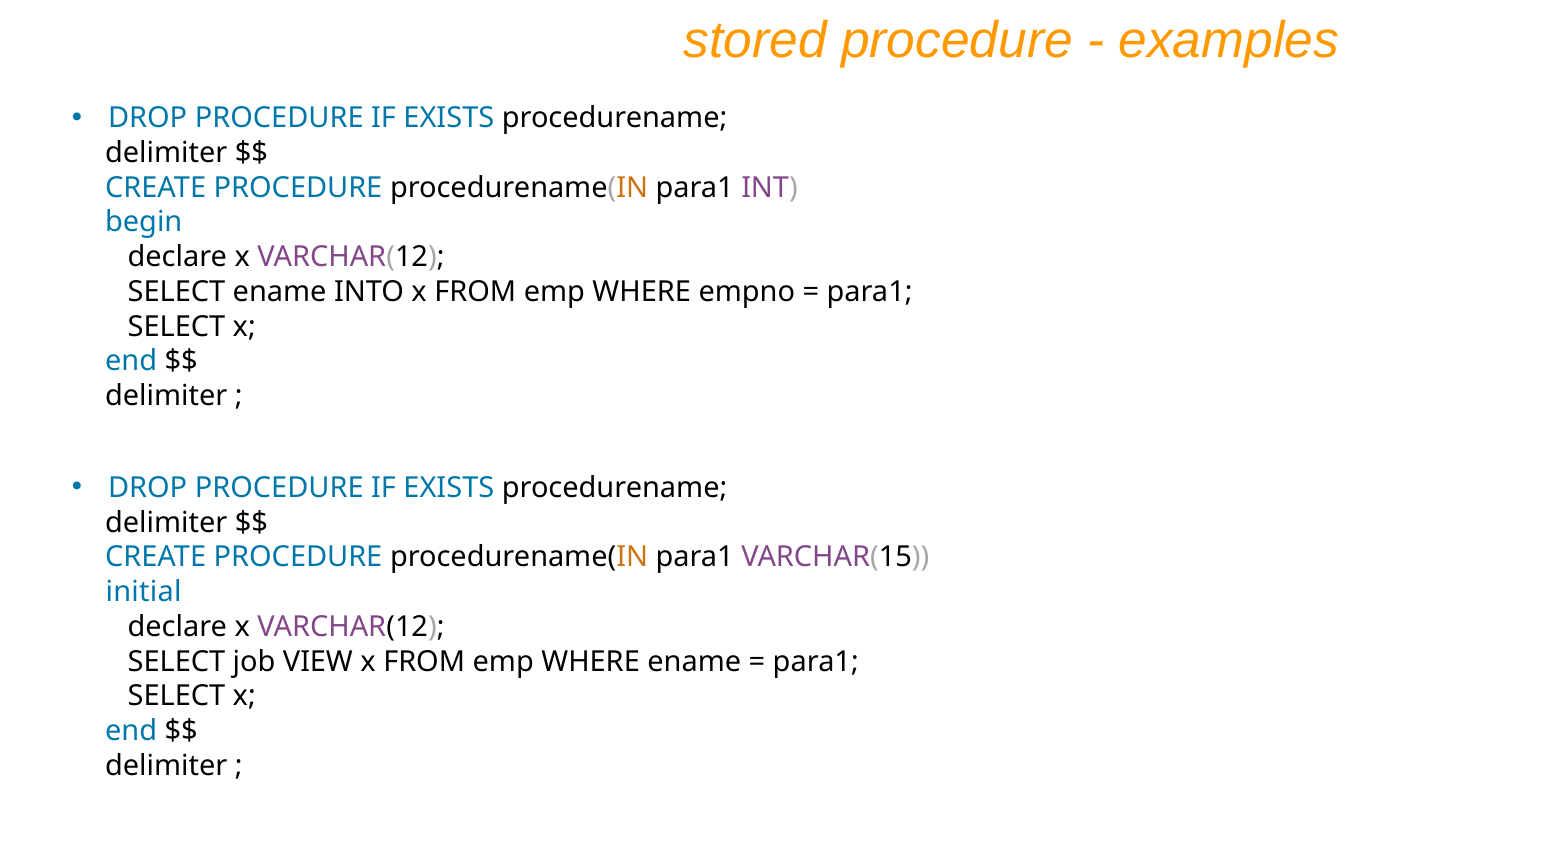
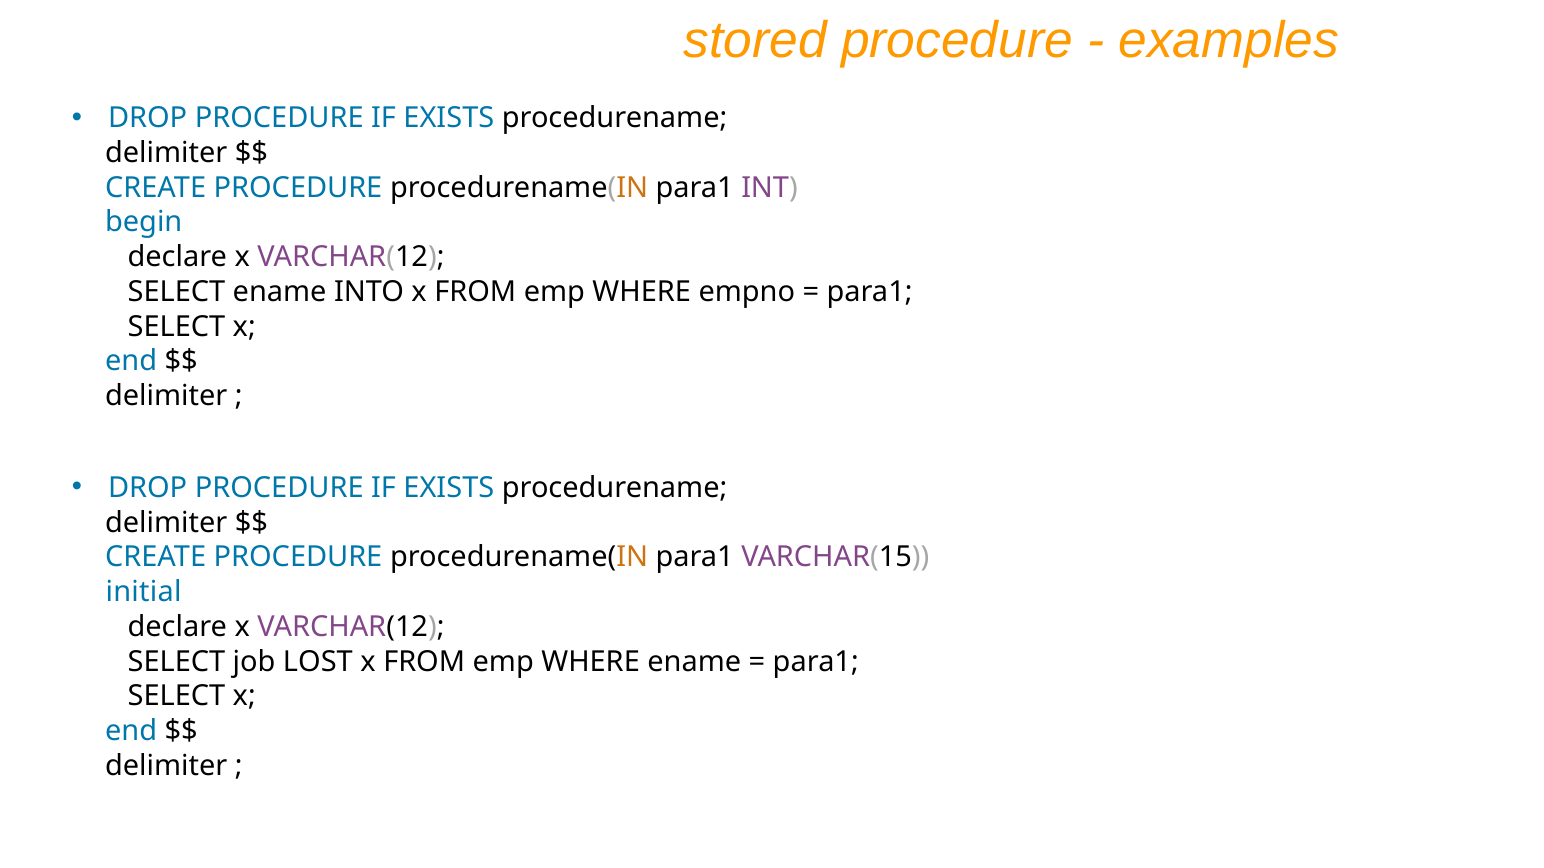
VIEW: VIEW -> LOST (318, 662)
